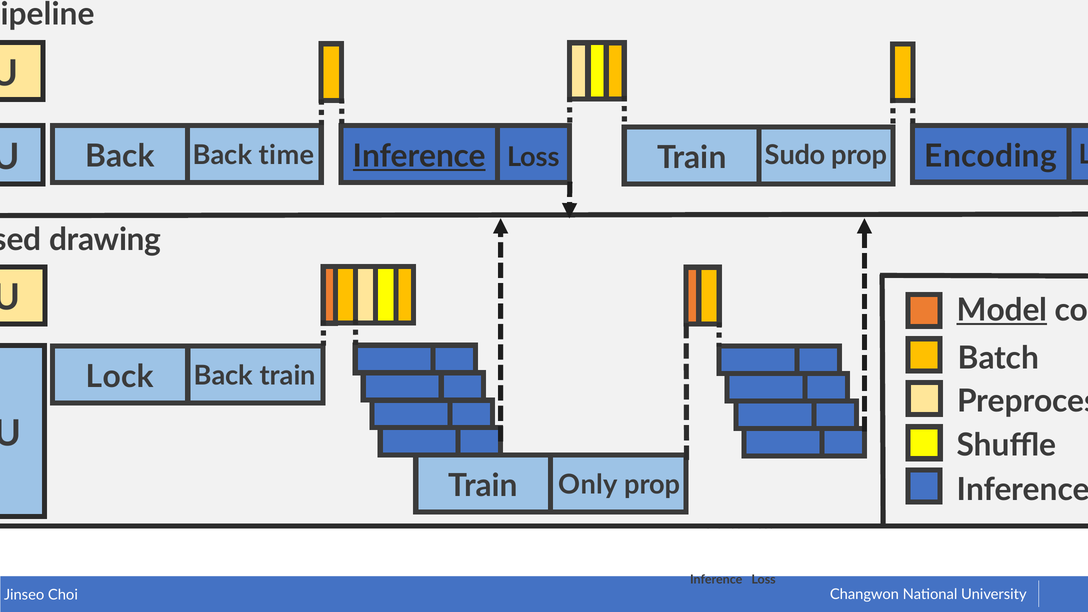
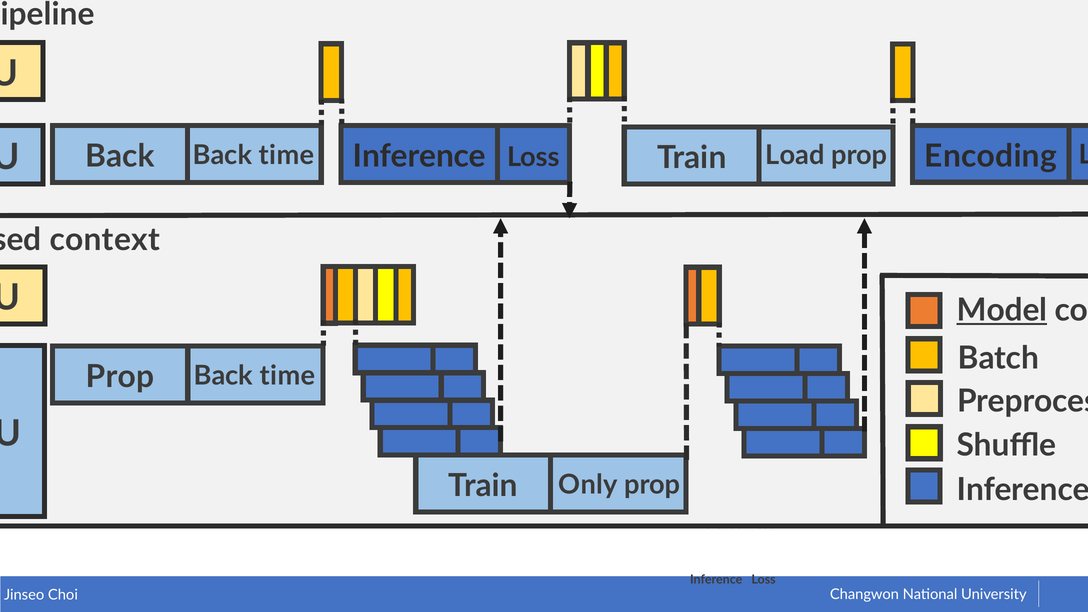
Inference underline: present -> none (419, 156)
Sudo: Sudo -> Load (795, 155)
drawing: drawing -> context (105, 240)
Lock: Lock -> Prop (120, 377)
train: train -> time (288, 376)
